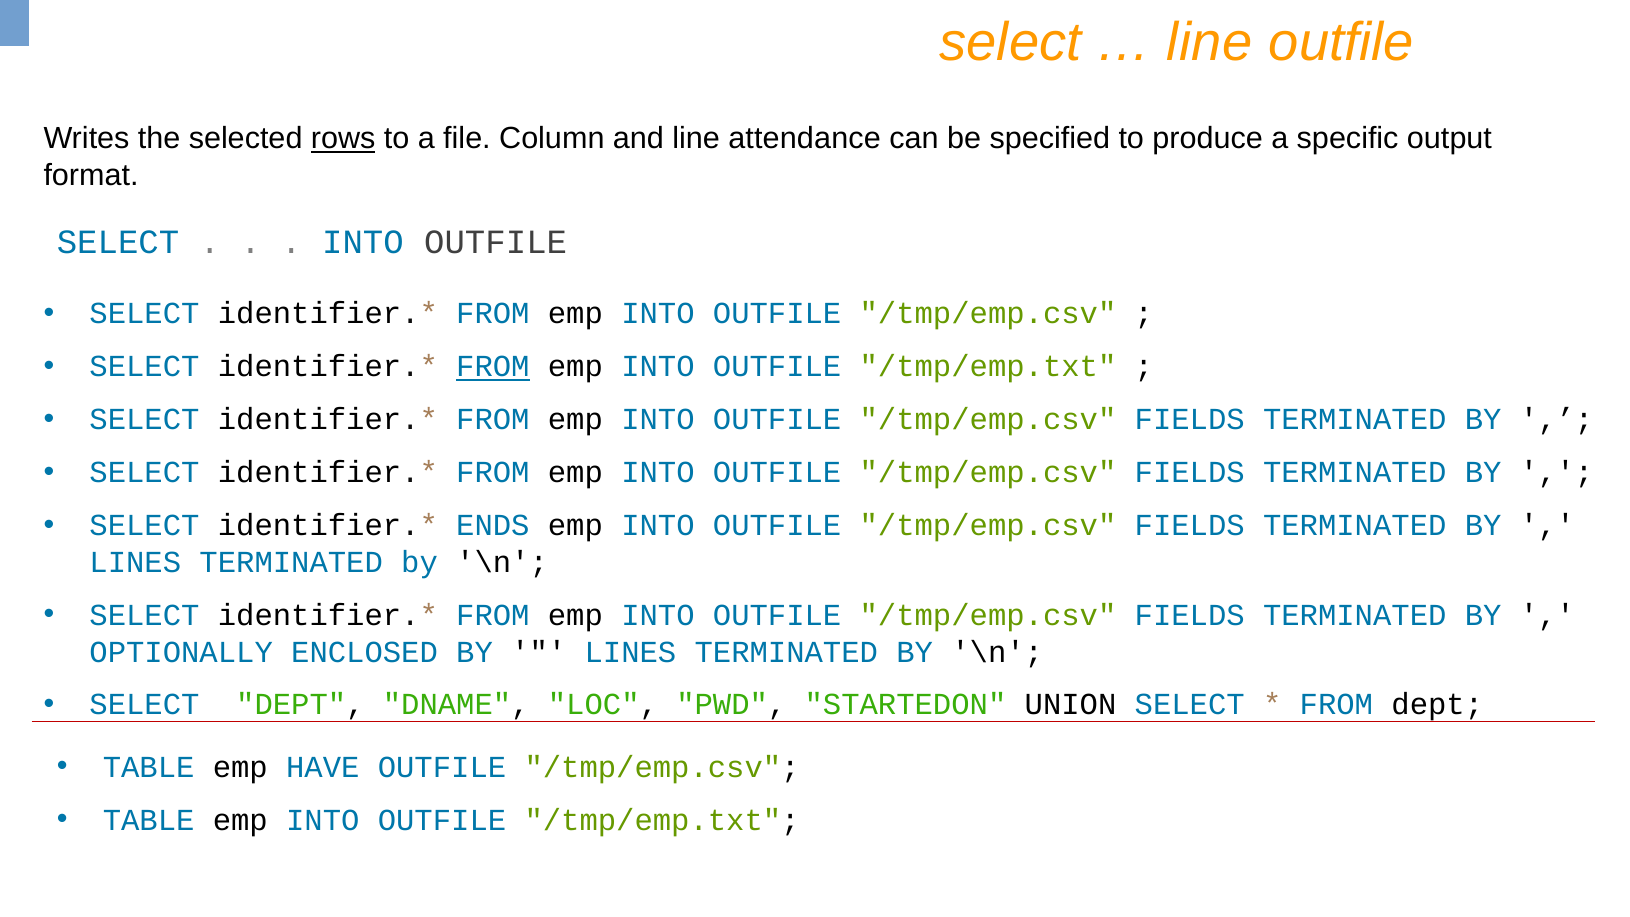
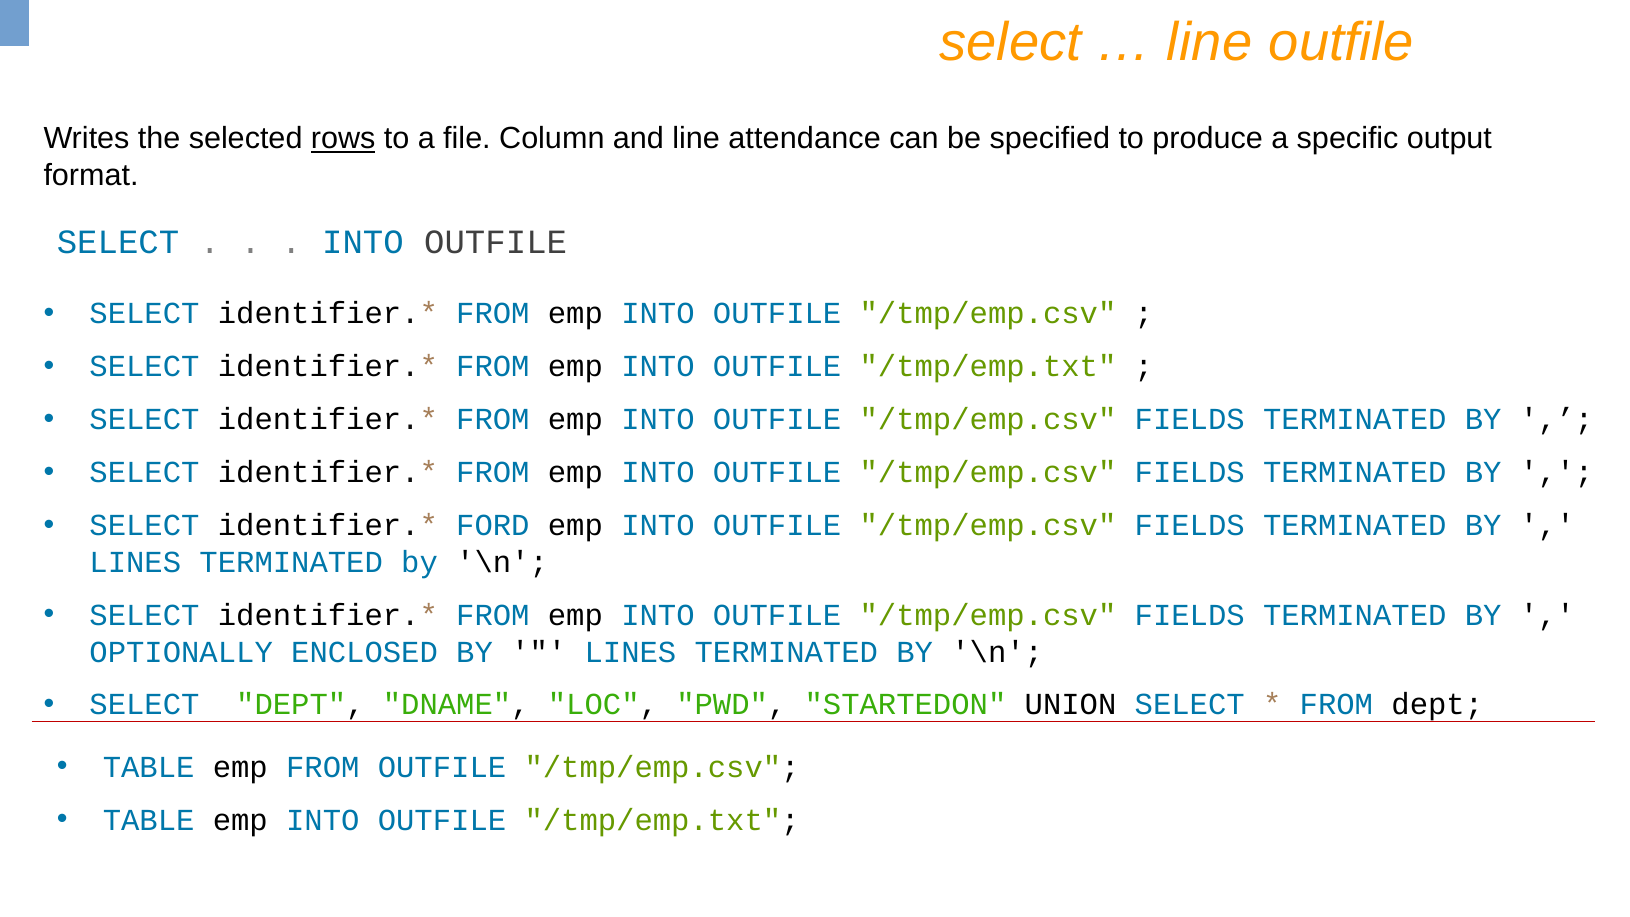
FROM underline: present -> none (493, 367)
ENDS: ENDS -> FORD (493, 526)
emp HAVE: HAVE -> FROM (323, 767)
